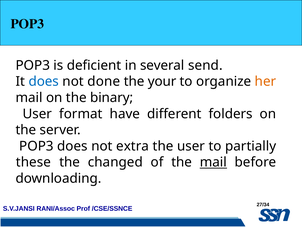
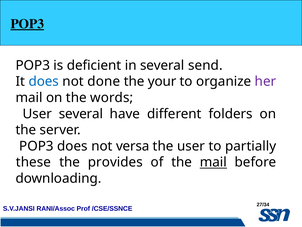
POP3 underline: none -> present (27, 24)
her colour: orange -> purple (265, 81)
binary: binary -> words (112, 97)
User format: format -> several (81, 114)
extra: extra -> versa (133, 146)
changed: changed -> provides (115, 162)
